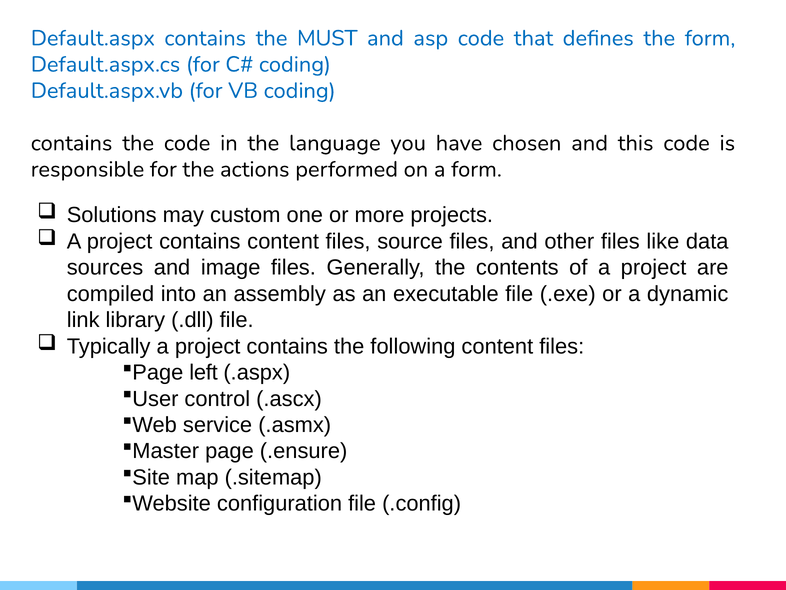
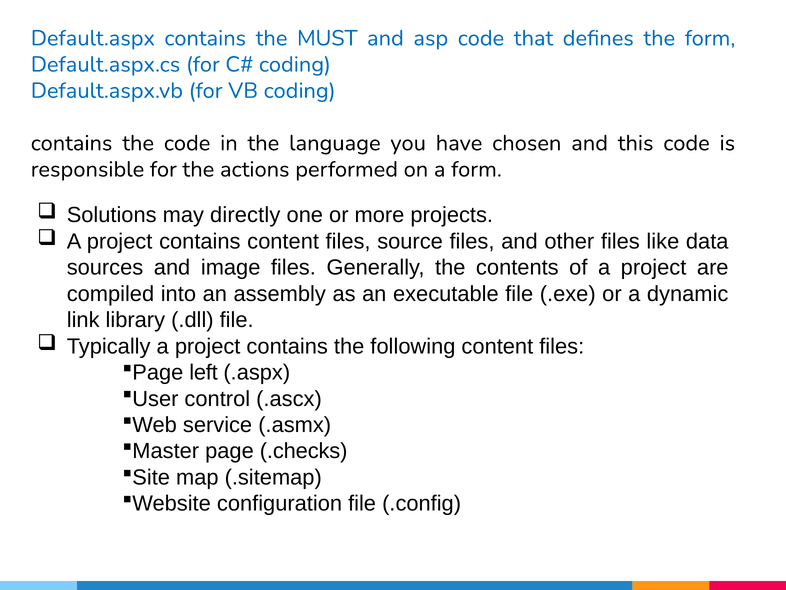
custom: custom -> directly (245, 215)
.ensure: .ensure -> .checks (304, 451)
